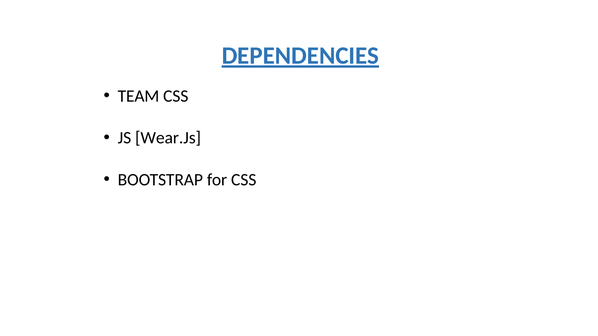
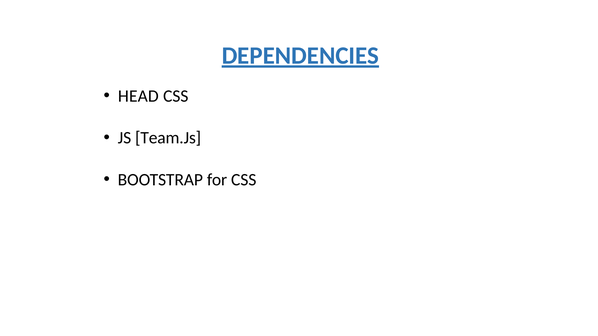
TEAM: TEAM -> HEAD (138, 96)
Wear.Js: Wear.Js -> Team.Js (168, 138)
